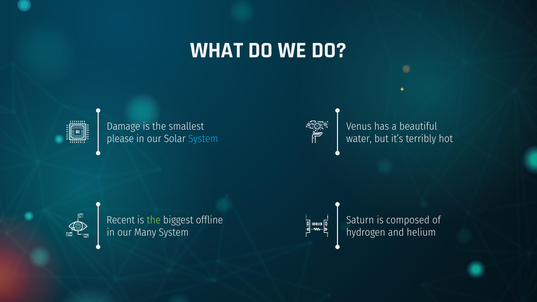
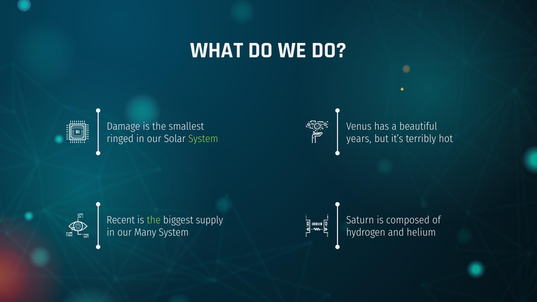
please: please -> ringed (120, 139)
System colour: light blue -> light green (203, 139)
water: water -> years (359, 139)
offline: offline -> supply (209, 220)
